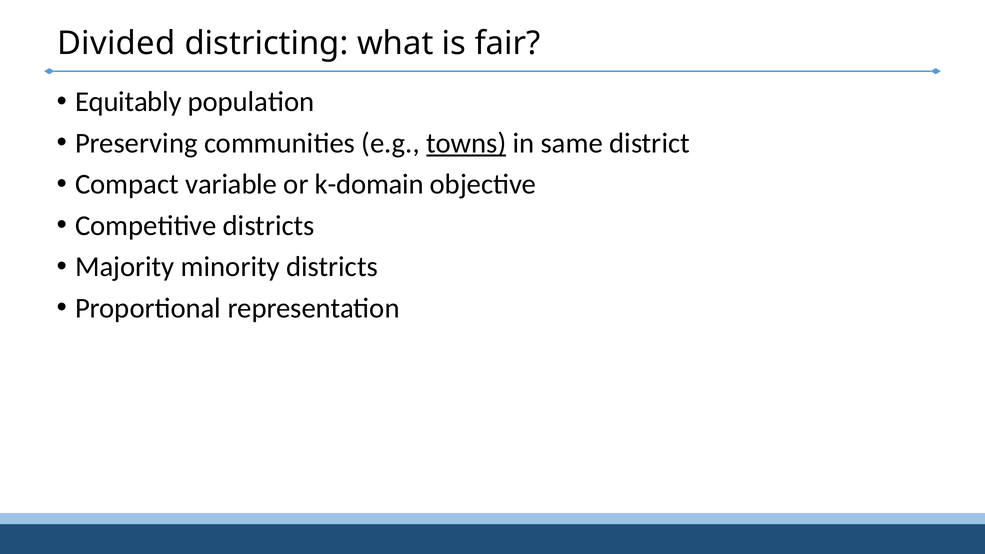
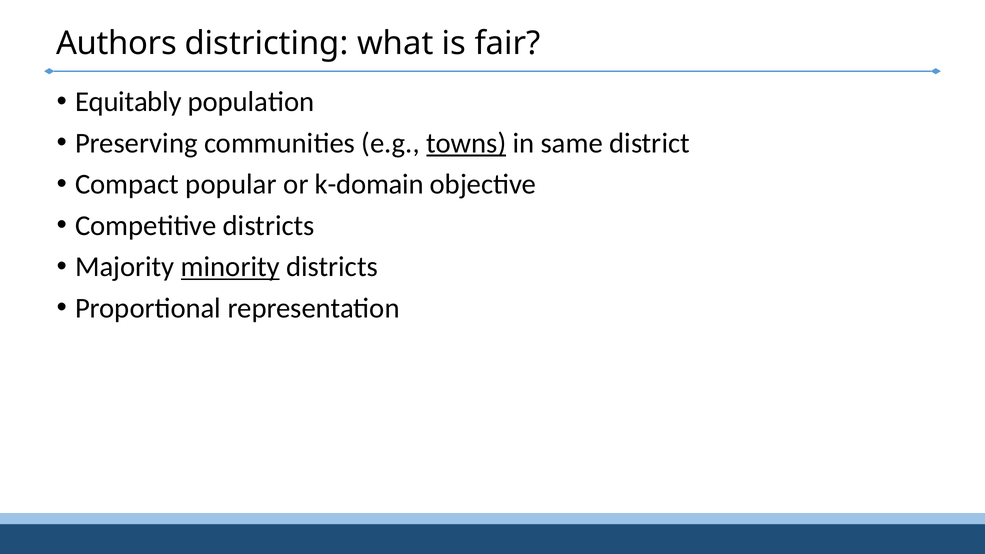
Divided: Divided -> Authors (117, 44)
variable: variable -> popular (231, 184)
minority underline: none -> present (230, 267)
